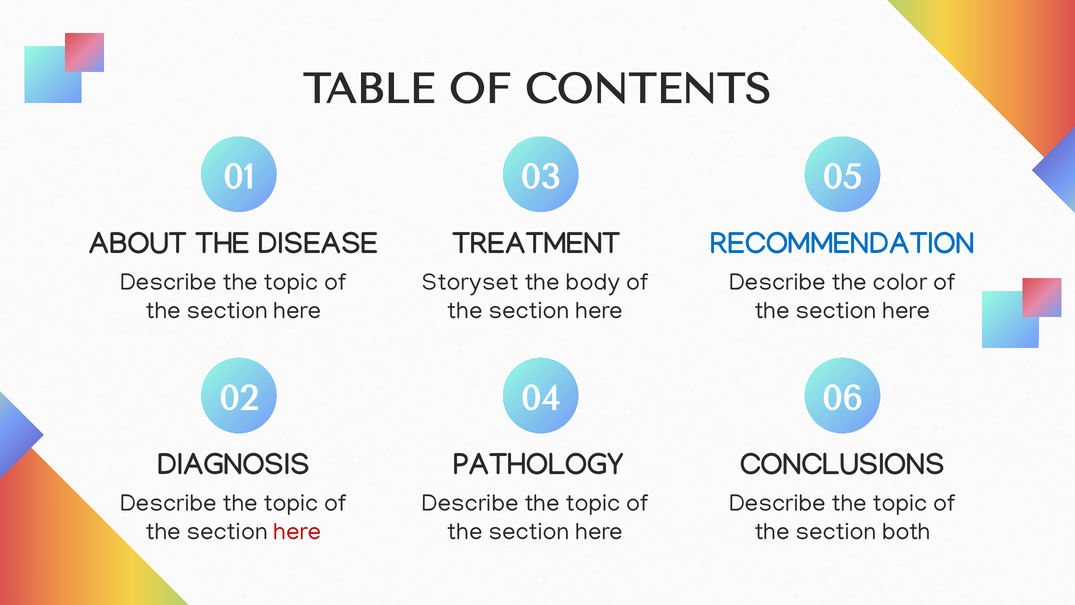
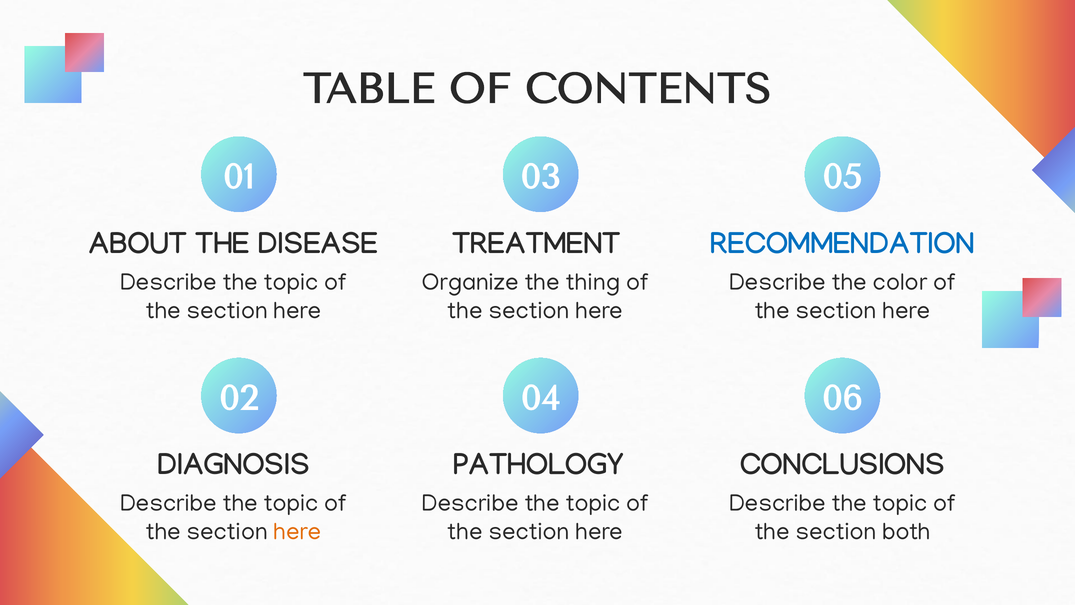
Storyset: Storyset -> Organize (470, 282)
body: body -> thing (593, 282)
here colour: red -> orange (297, 531)
